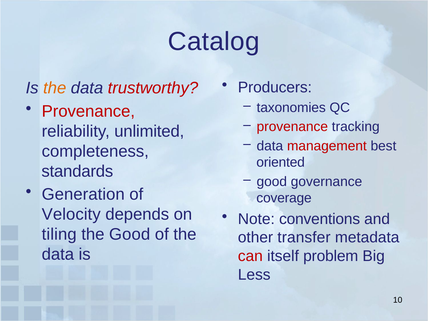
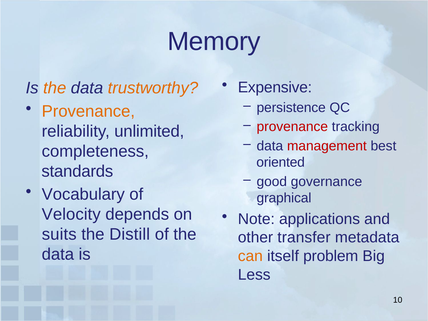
Catalog: Catalog -> Memory (214, 41)
Producers: Producers -> Expensive (275, 87)
trustworthy colour: red -> orange (153, 88)
taxonomies: taxonomies -> persistence (291, 108)
Provenance colour: red -> orange (88, 111)
Generation: Generation -> Vocabulary (83, 195)
coverage: coverage -> graphical (284, 198)
conventions: conventions -> applications (320, 219)
tiling: tiling -> suits (59, 234)
the Good: Good -> Distill (130, 234)
can colour: red -> orange (250, 256)
